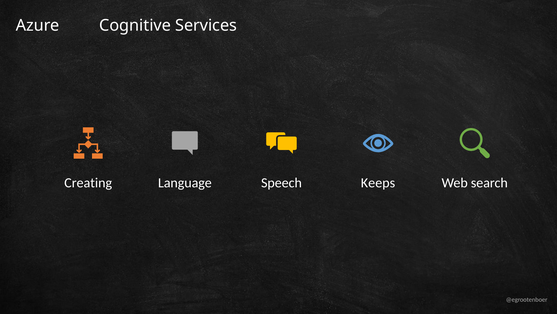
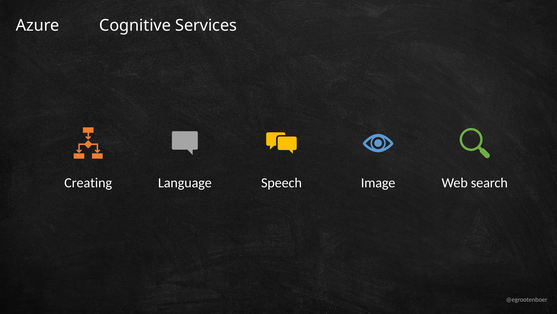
Keeps: Keeps -> Image (378, 183)
